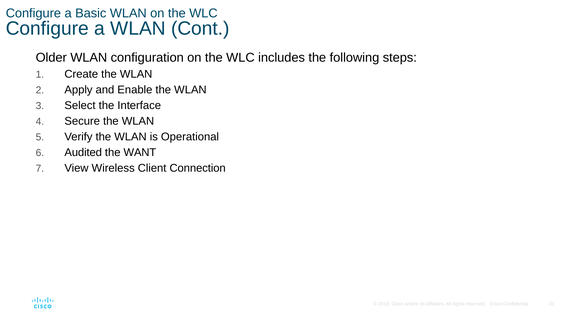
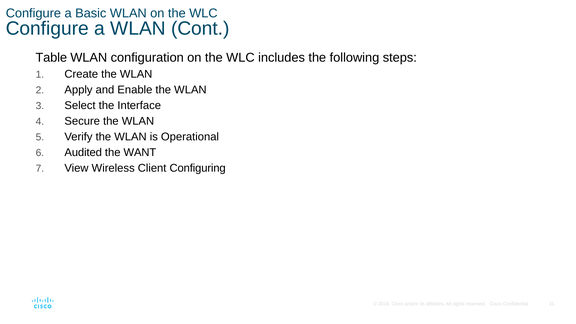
Older: Older -> Table (51, 58)
Connection: Connection -> Configuring (198, 168)
